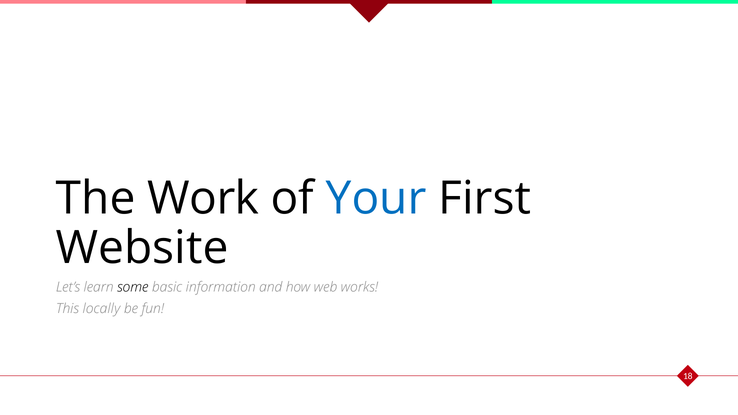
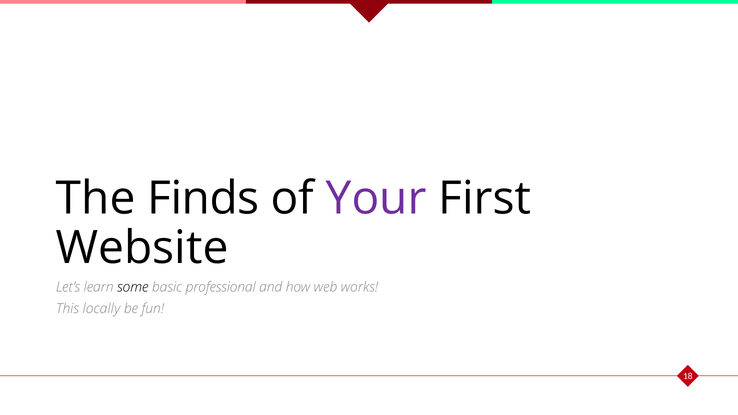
Work: Work -> Finds (203, 198)
Your colour: blue -> purple (376, 198)
information: information -> professional (221, 287)
